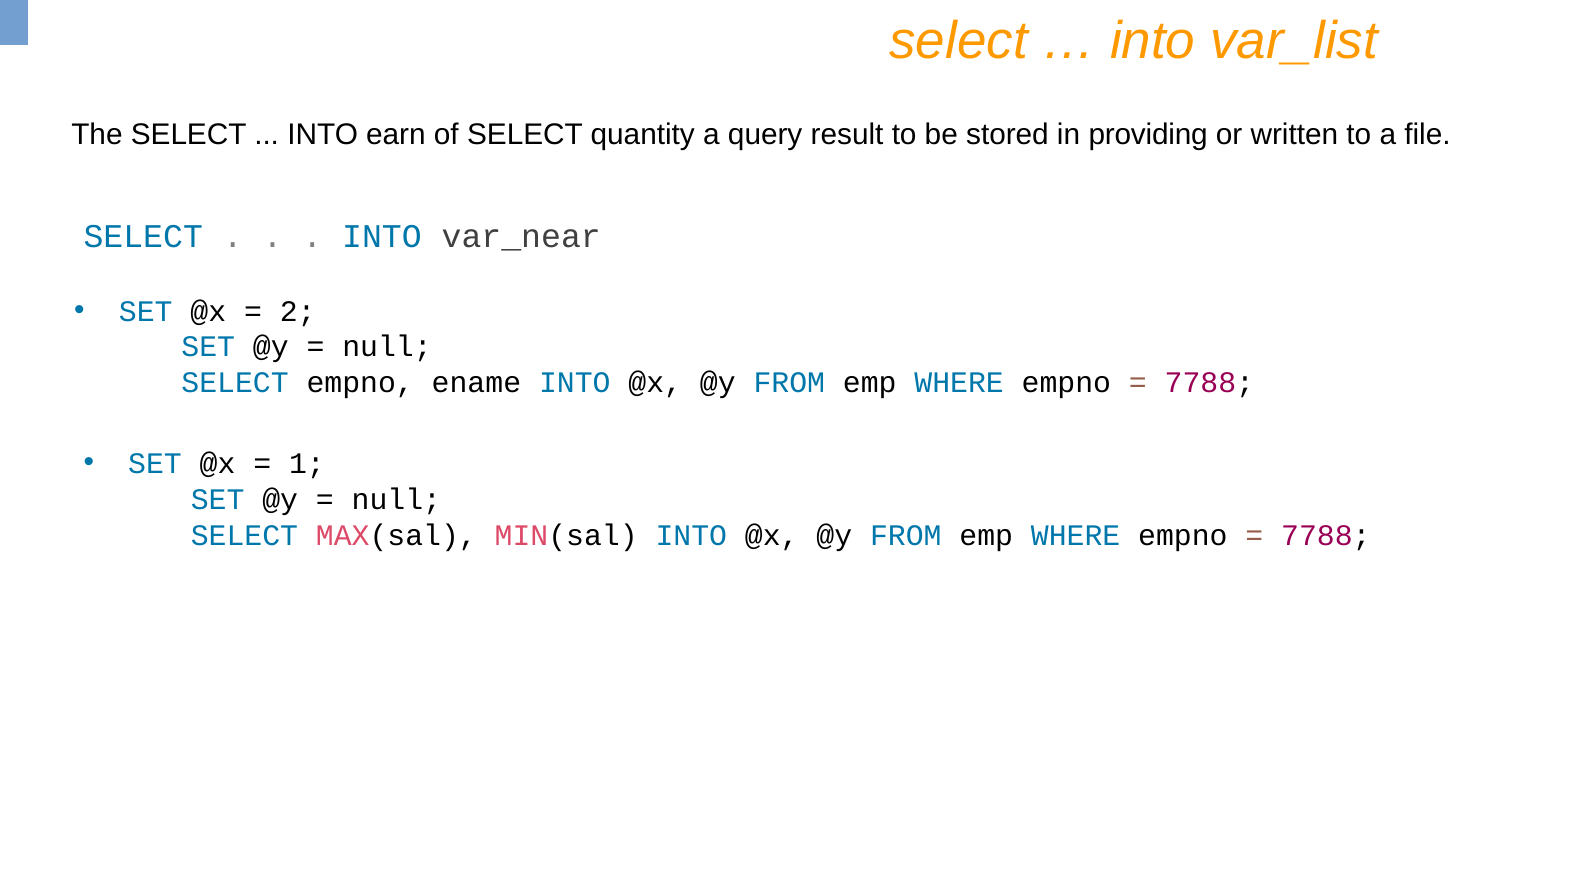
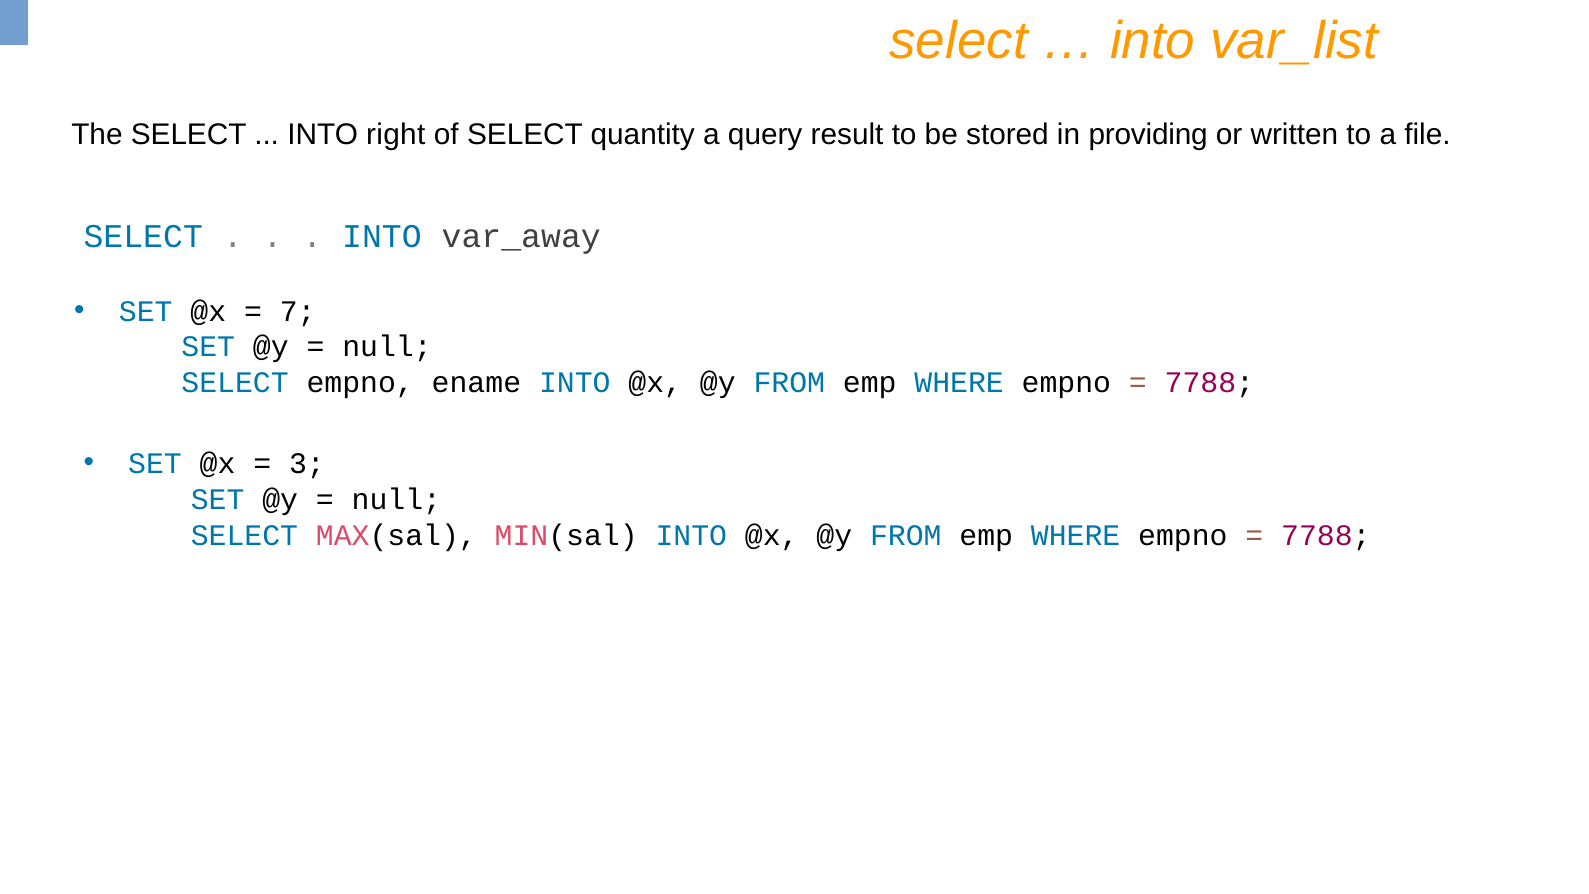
earn: earn -> right (396, 135)
var_near: var_near -> var_away (521, 236)
2: 2 -> 7 (298, 311)
1: 1 -> 3 (307, 464)
